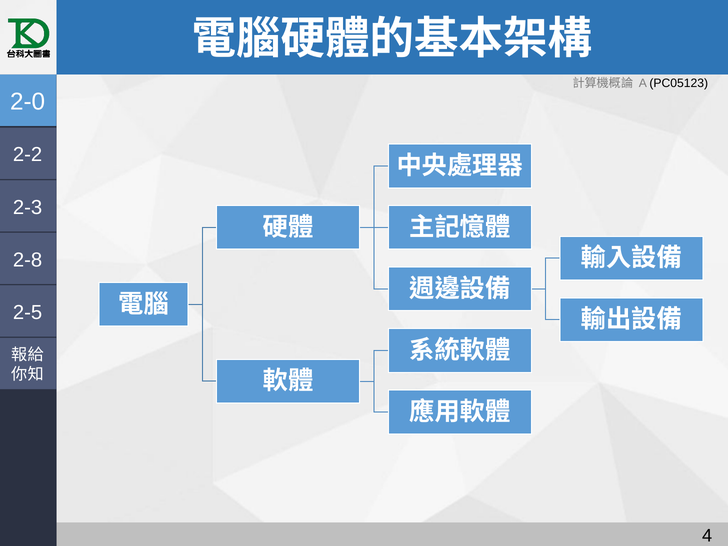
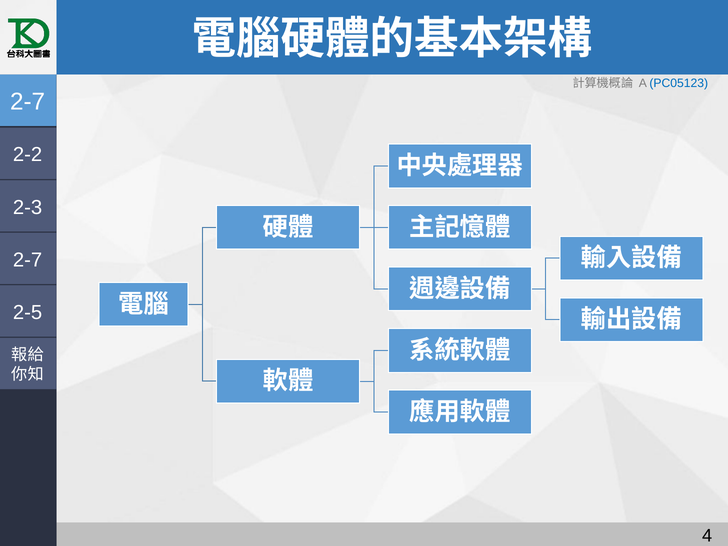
PC05123 colour: black -> blue (679, 83)
2-0: 2-0 -> 2-7 (28, 102)
2-8: 2-8 -> 2-7 (28, 260)
